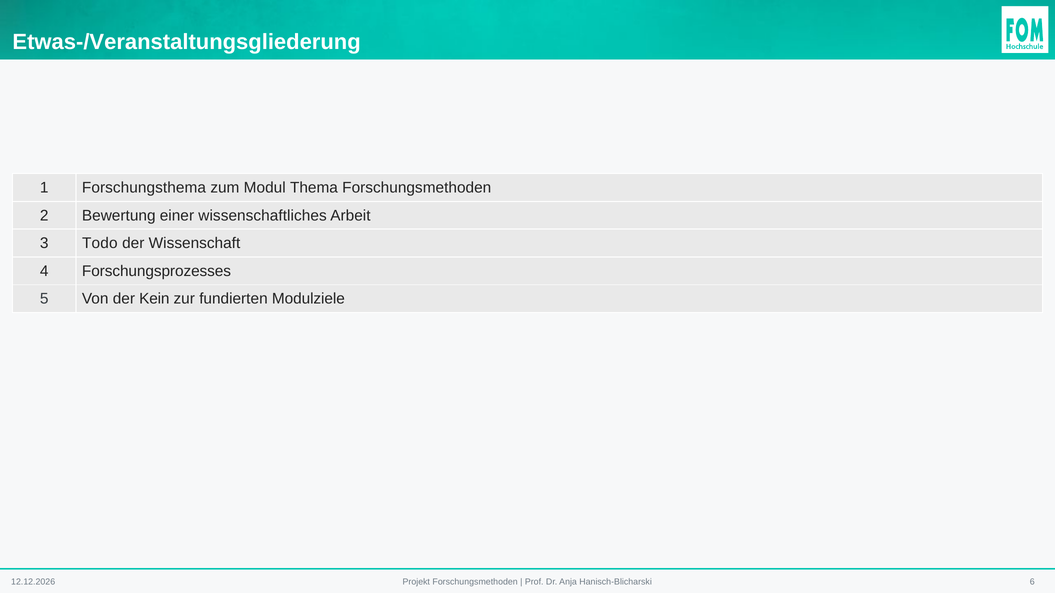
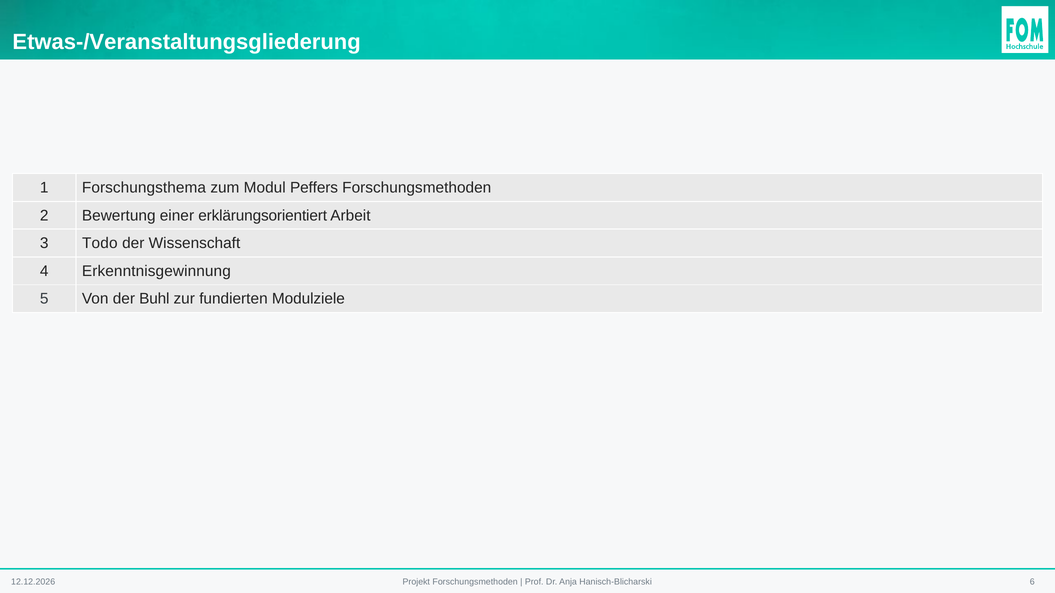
Thema: Thema -> Peffers (314, 188)
wissenschaftliches: wissenschaftliches -> erklärungsorientiert (263, 216)
Forschungsprozesses: Forschungsprozesses -> Erkenntnisgewinnung (156, 271)
Kein: Kein -> Buhl (154, 299)
